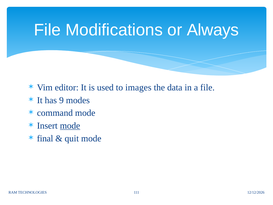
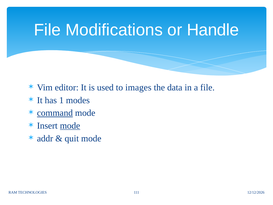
Always: Always -> Handle (213, 30)
9: 9 -> 1 (61, 100)
command underline: none -> present (55, 113)
final: final -> addr (45, 138)
